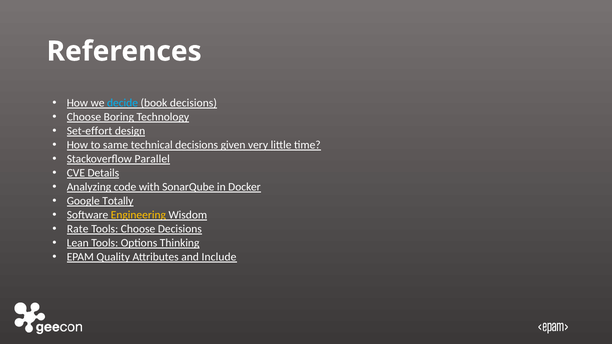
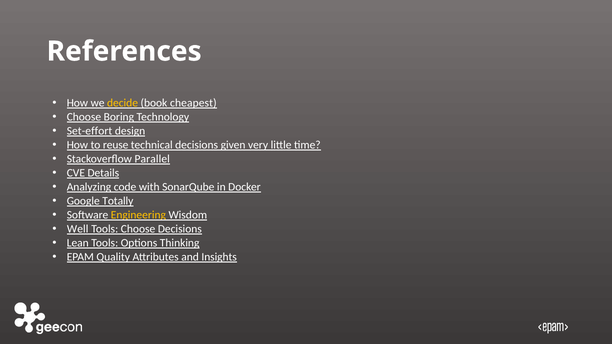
decide colour: light blue -> yellow (122, 103)
book decisions: decisions -> cheapest (193, 103)
same: same -> reuse (116, 145)
Rate: Rate -> Well (78, 229)
Include: Include -> Insights (219, 257)
